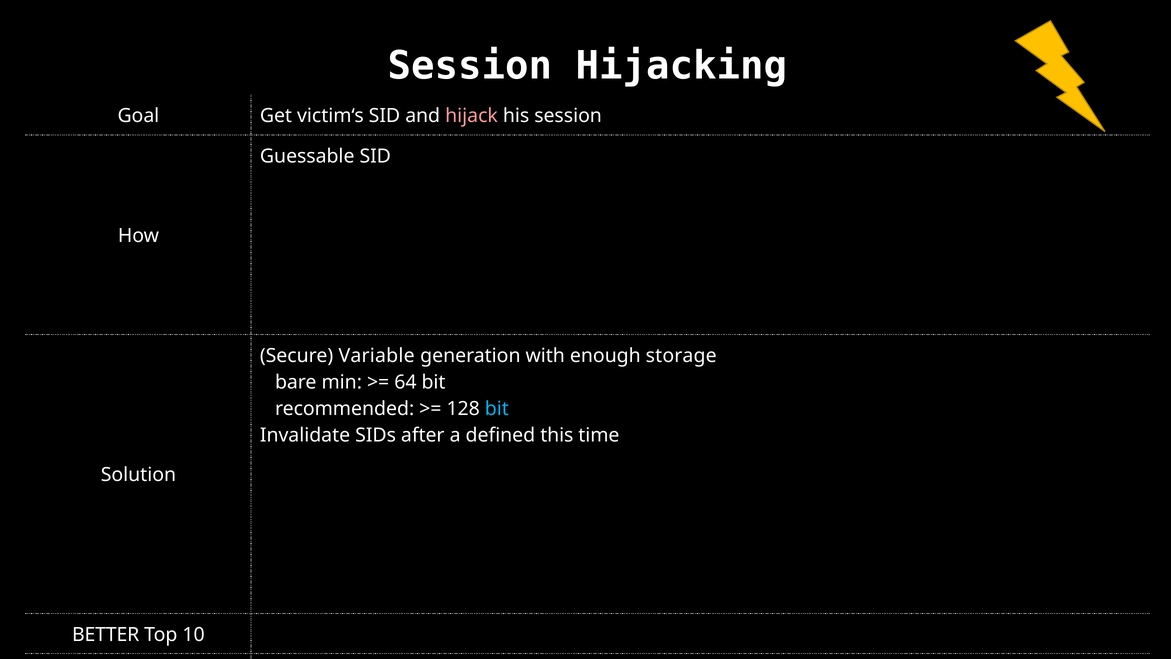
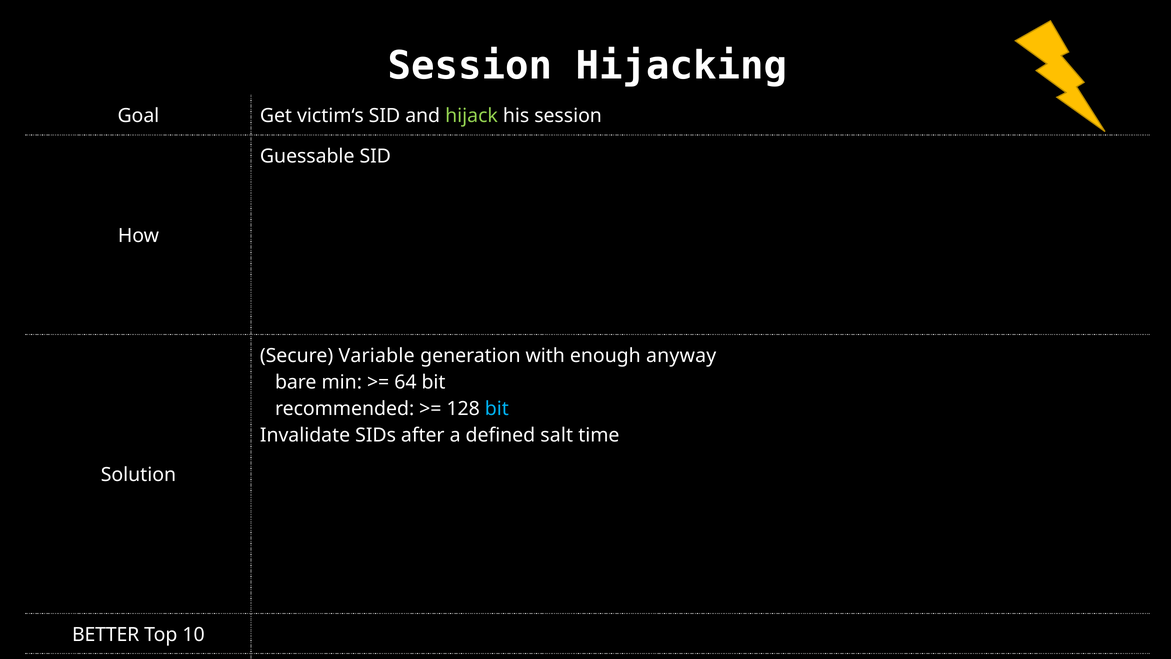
hijack colour: pink -> light green (472, 116)
storage: storage -> anyway (681, 356)
this: this -> salt (557, 435)
